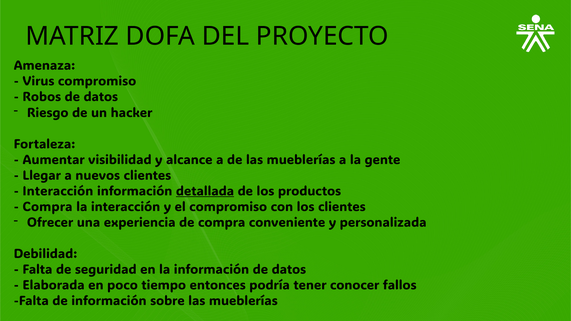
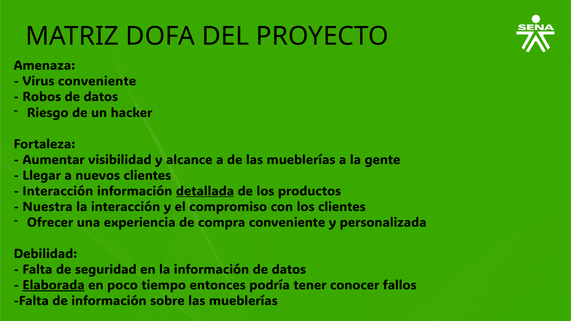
Virus compromiso: compromiso -> conveniente (97, 81)
Compra: Compra -> Nuestra (48, 207)
Elaborada underline: none -> present (54, 285)
